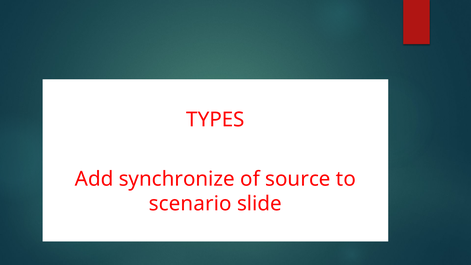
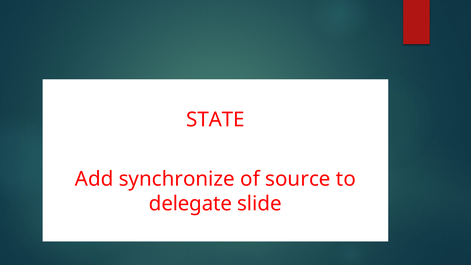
TYPES: TYPES -> STATE (216, 120)
scenario: scenario -> delegate (190, 204)
